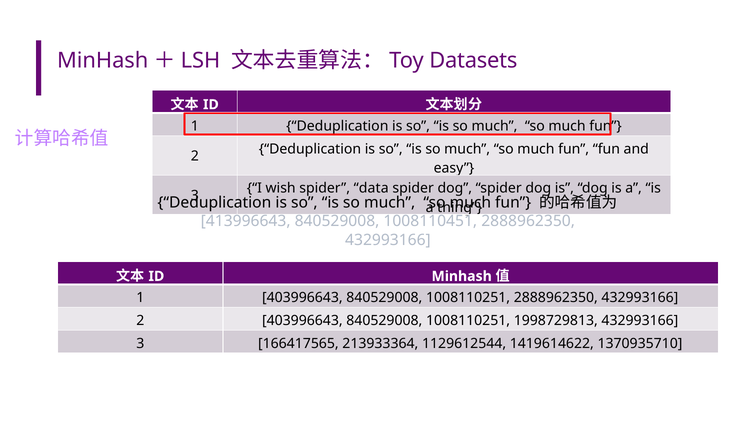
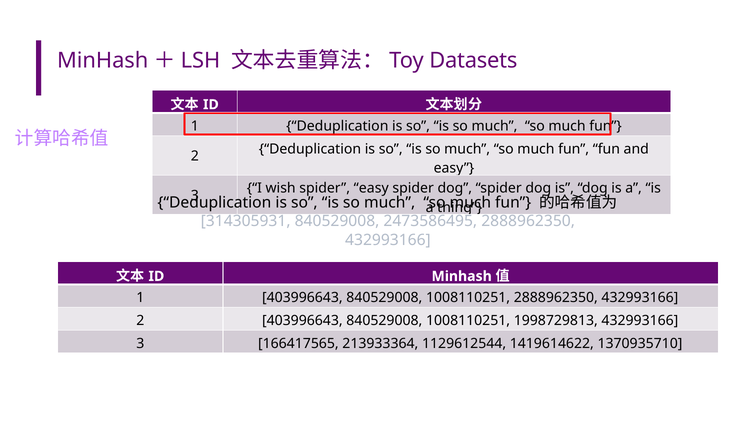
spider data: data -> easy (371, 188)
413996643: 413996643 -> 314305931 (246, 221)
1008110451: 1008110451 -> 2473586495 (430, 221)
